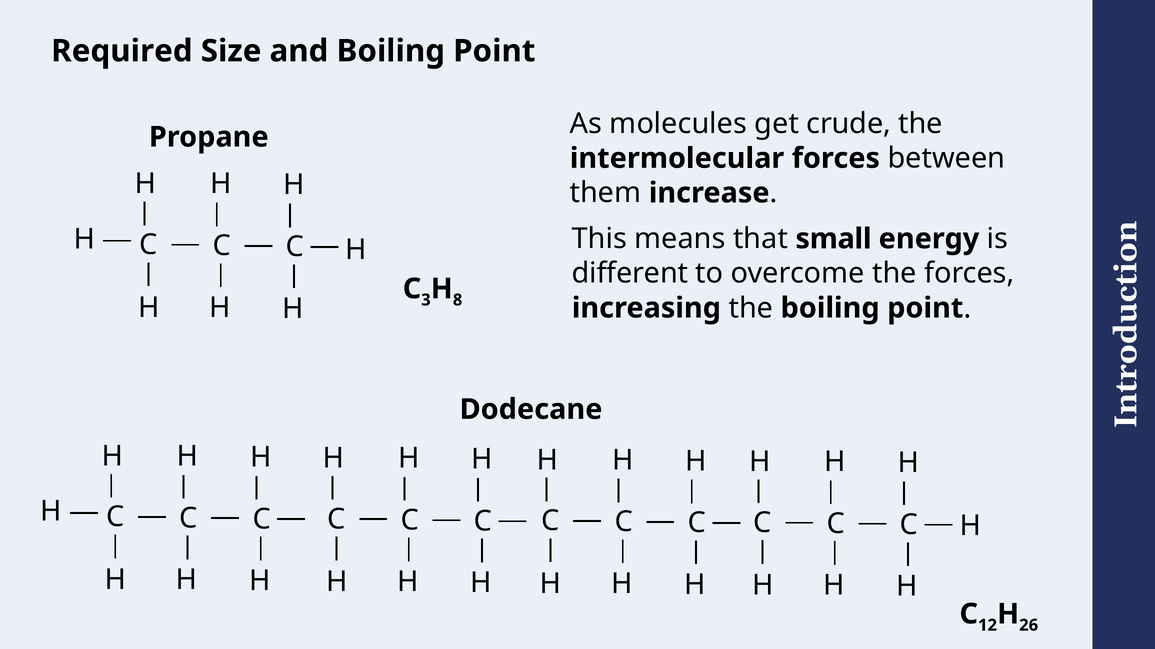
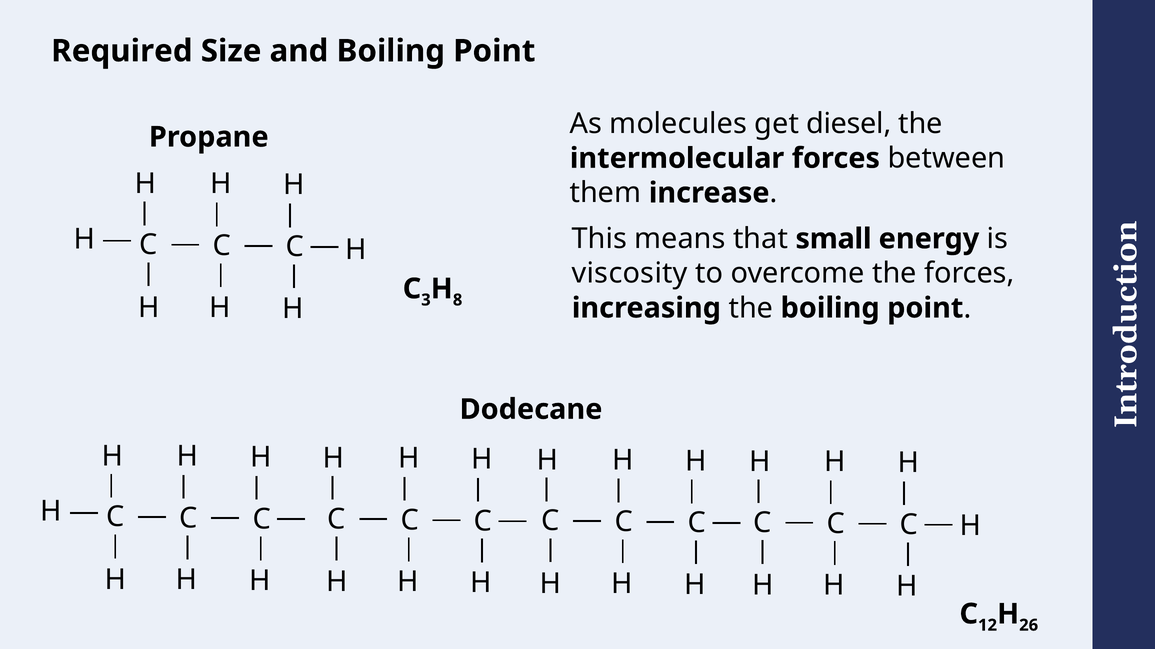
crude: crude -> diesel (849, 124)
different: different -> viscosity (630, 274)
